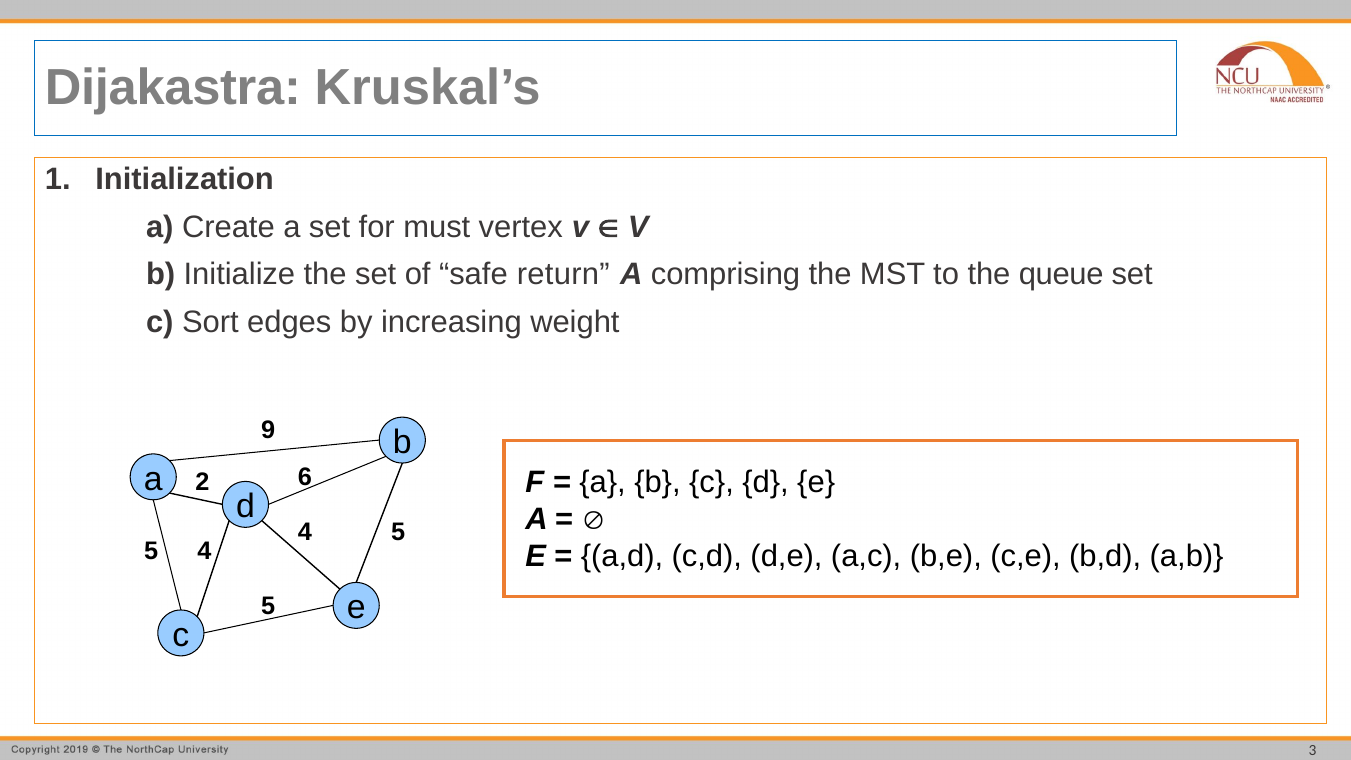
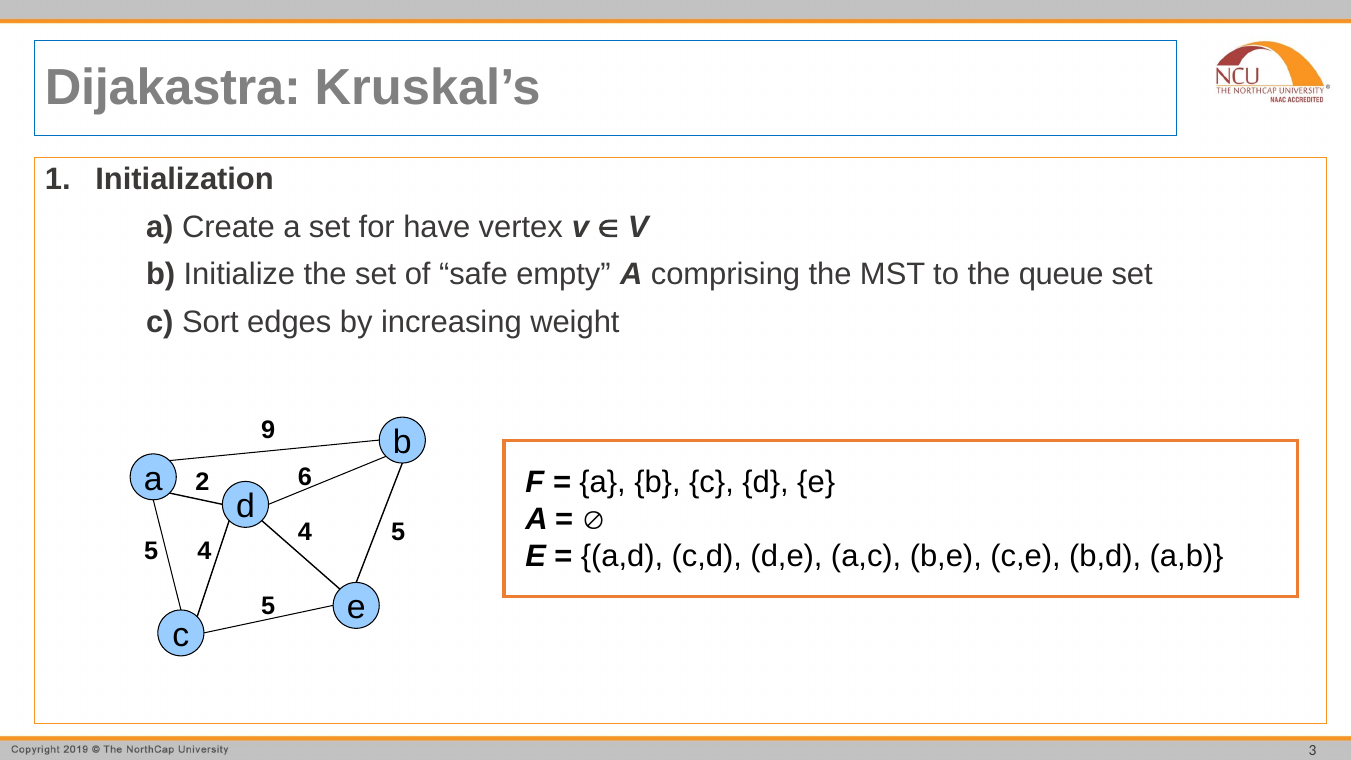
must: must -> have (437, 227)
return: return -> empty (563, 275)
